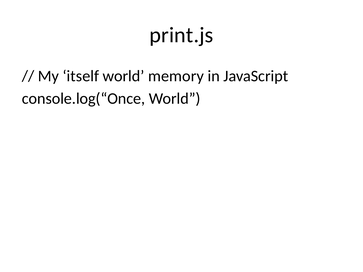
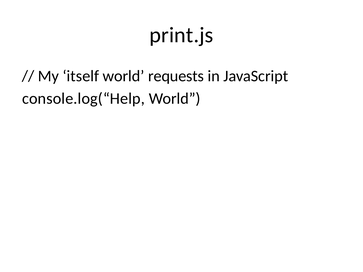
memory: memory -> requests (176, 76)
console.log(“Once: console.log(“Once -> console.log(“Help (83, 99)
